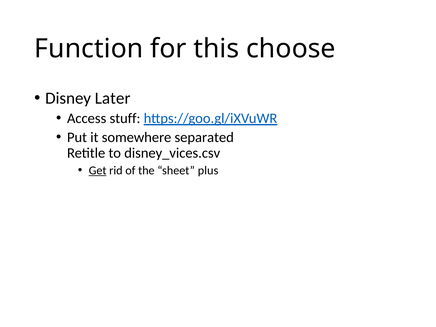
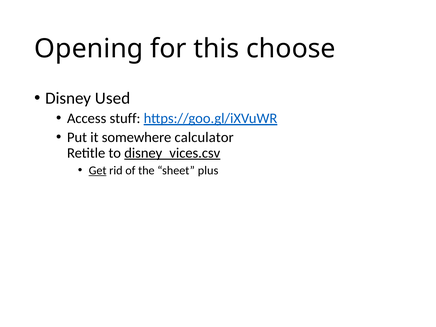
Function: Function -> Opening (89, 49)
Later: Later -> Used (113, 98)
separated: separated -> calculator (204, 137)
disney_vices.csv underline: none -> present (172, 153)
